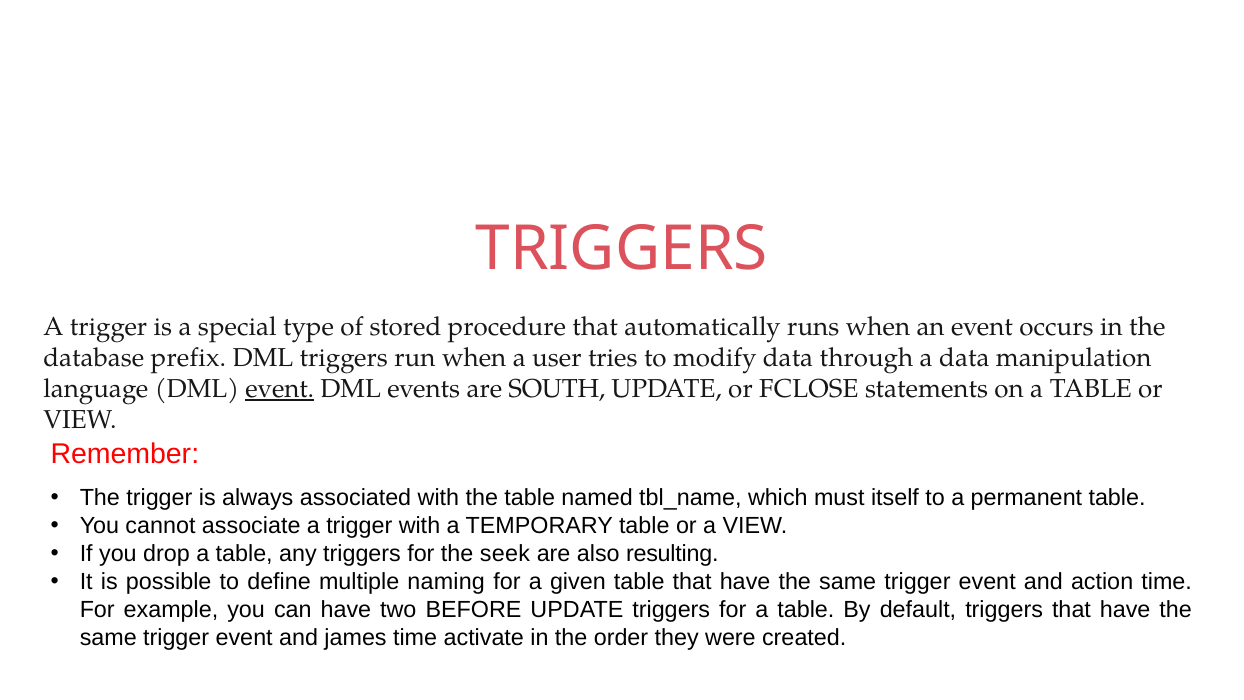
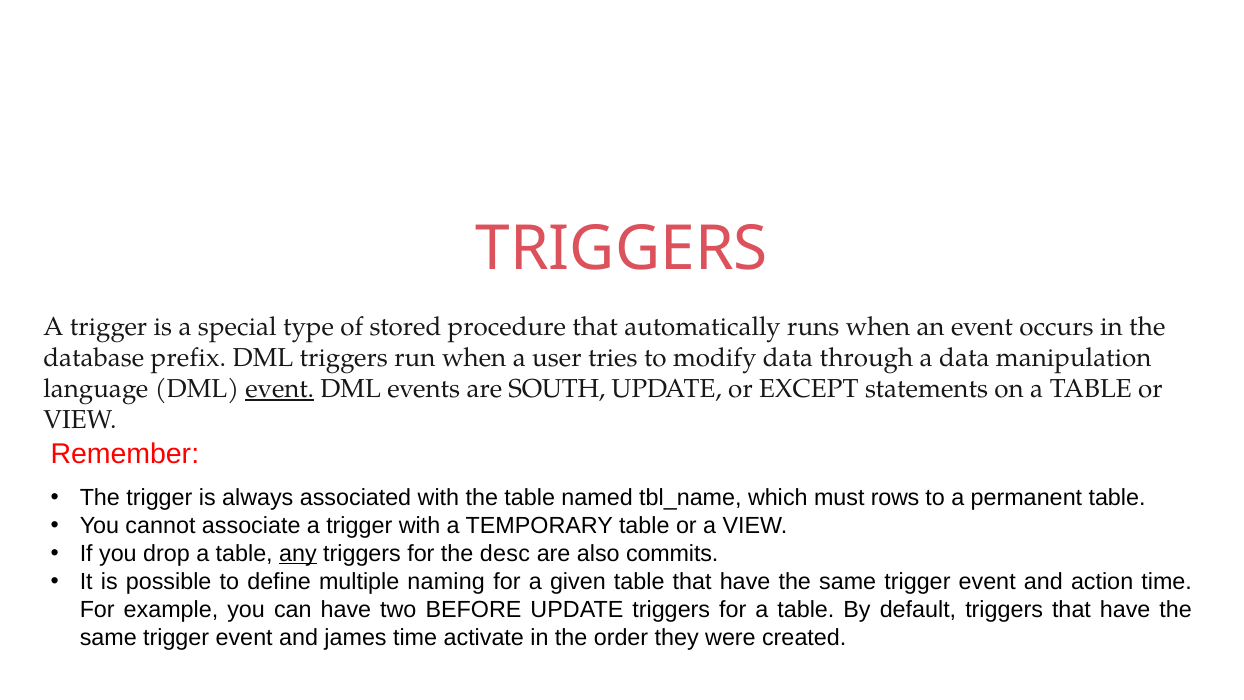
FCLOSE: FCLOSE -> EXCEPT (809, 389)
itself: itself -> rows (895, 498)
any underline: none -> present (298, 553)
seek: seek -> desc (505, 553)
resulting: resulting -> commits (672, 553)
